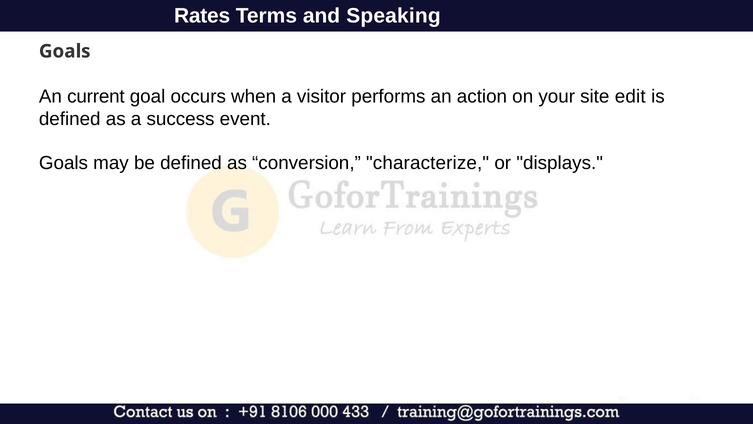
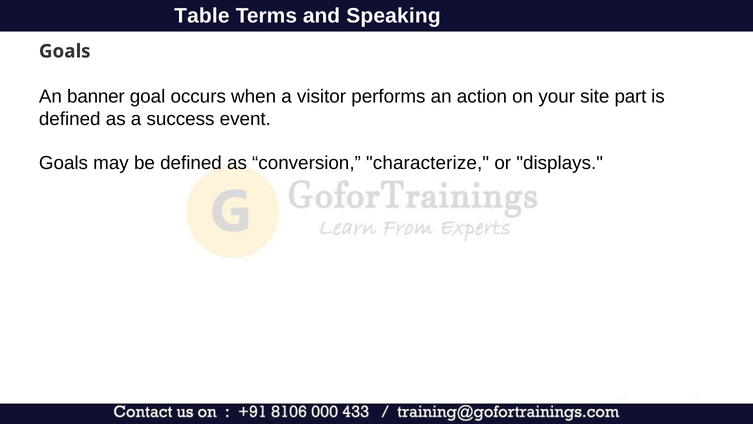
Rates: Rates -> Table (202, 16)
current: current -> banner (96, 96)
edit: edit -> part (630, 96)
